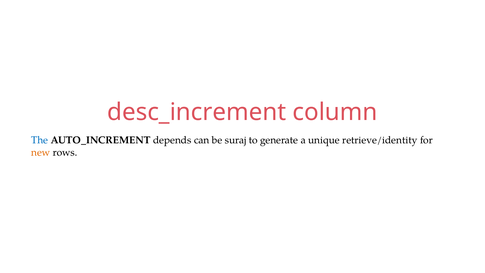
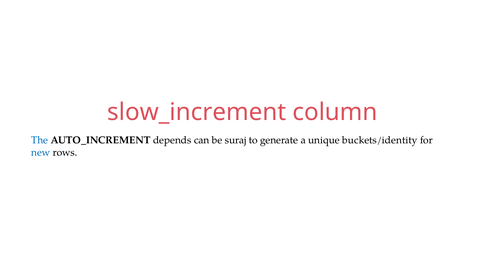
desc_increment: desc_increment -> slow_increment (197, 112)
retrieve/identity: retrieve/identity -> buckets/identity (380, 140)
new colour: orange -> blue (41, 152)
